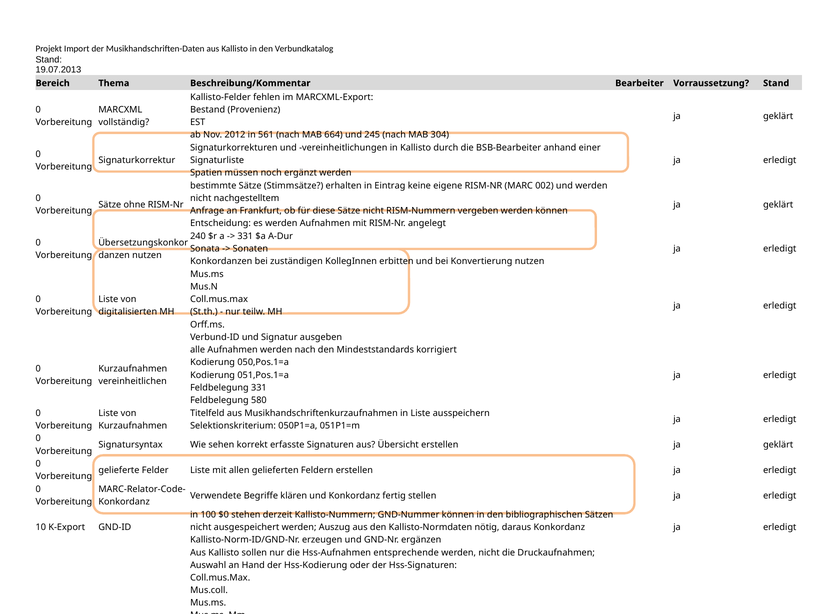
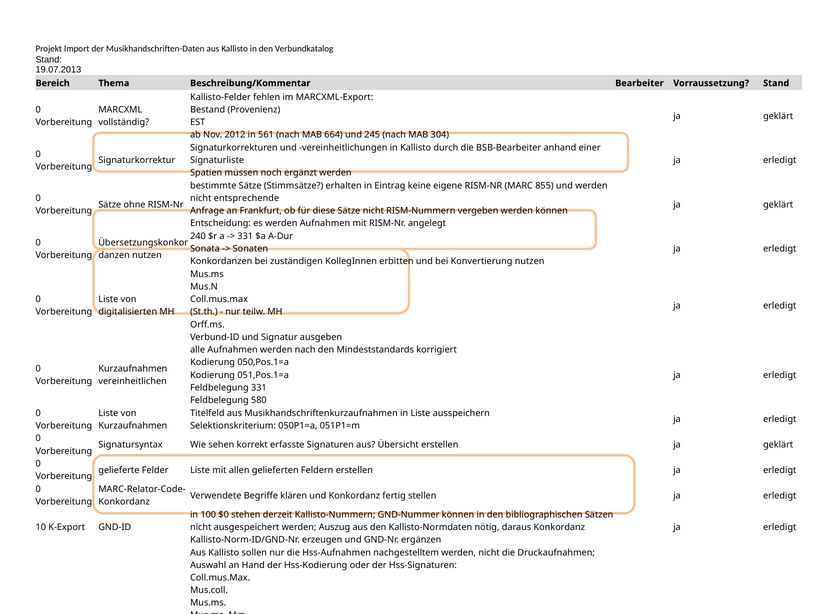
002: 002 -> 855 (544, 186)
nachgestelltem: nachgestelltem -> entsprechende (246, 198)
entsprechende: entsprechende -> nachgestelltem (406, 552)
